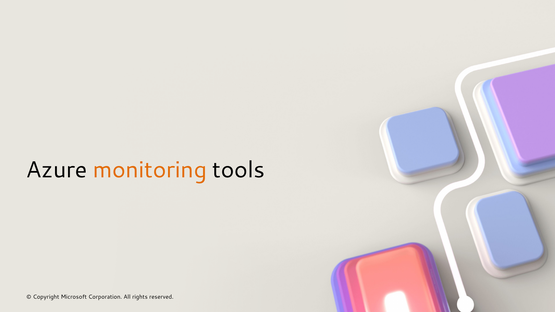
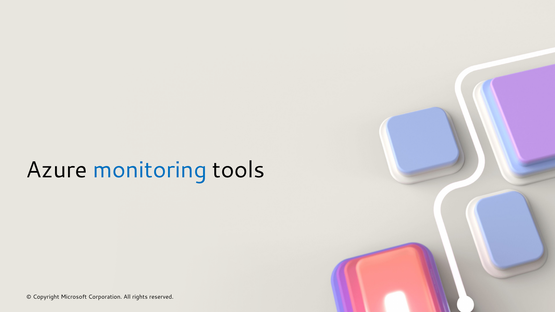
monitoring colour: orange -> blue (150, 170)
